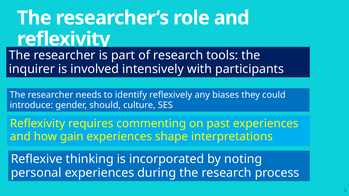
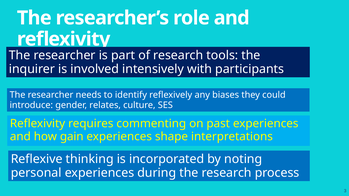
should: should -> relates (105, 105)
